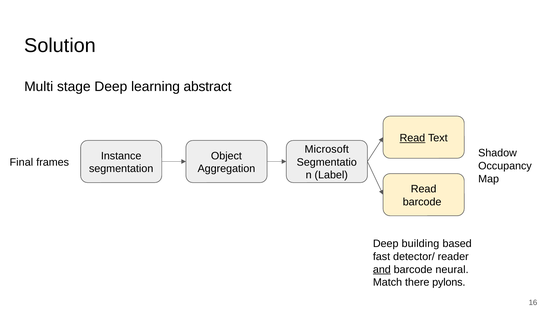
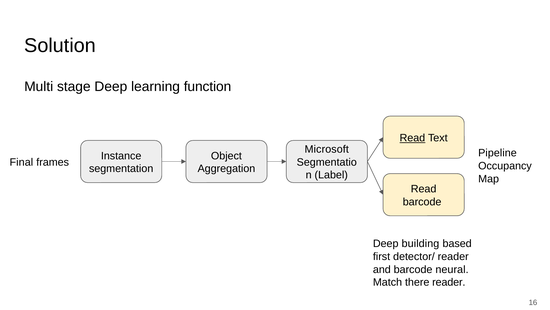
abstract: abstract -> function (208, 86)
Shadow: Shadow -> Pipeline (497, 153)
fast: fast -> first (382, 256)
and underline: present -> none (382, 269)
there pylons: pylons -> reader (449, 282)
